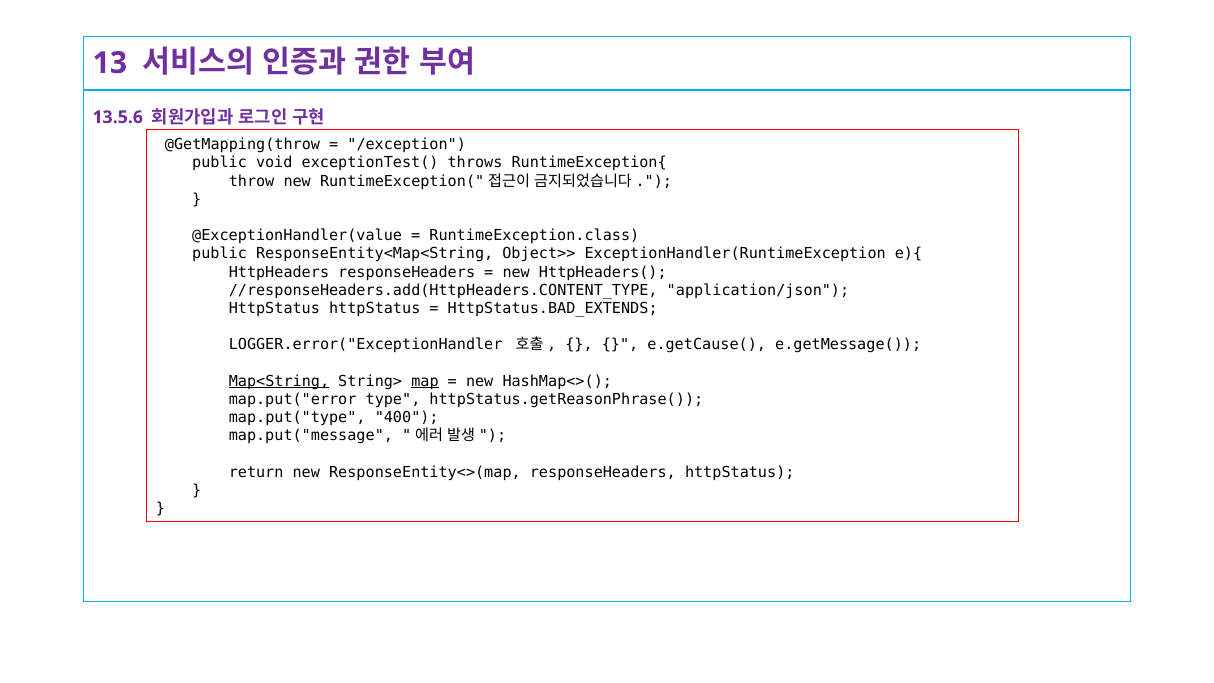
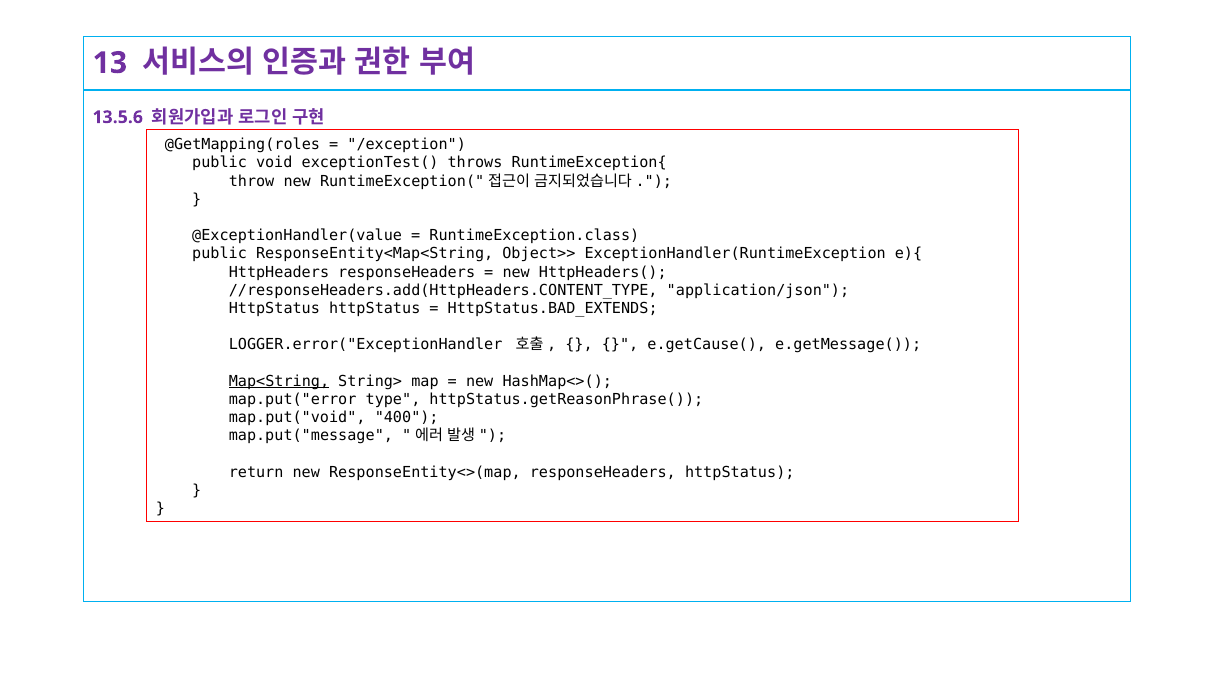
@GetMapping(throw: @GetMapping(throw -> @GetMapping(roles (242, 145)
map underline: present -> none (425, 381)
map.put("type: map.put("type -> map.put("void (297, 418)
